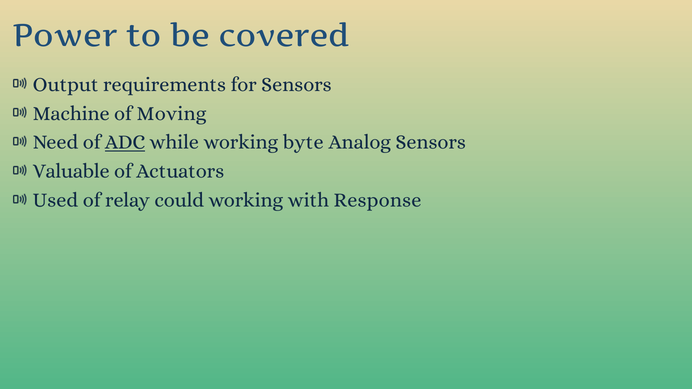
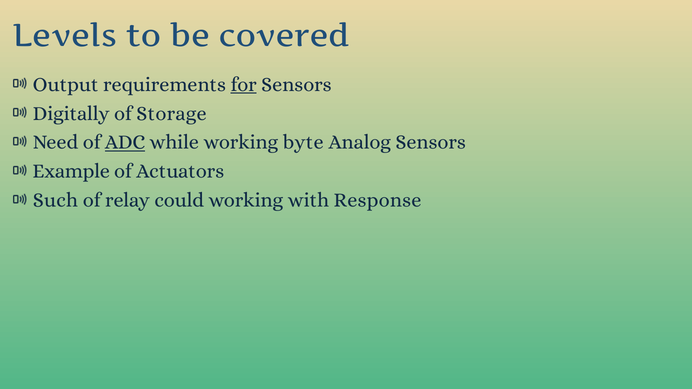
Power: Power -> Levels (65, 36)
for underline: none -> present (244, 84)
Machine: Machine -> Digitally (71, 113)
Moving: Moving -> Storage (171, 113)
Valuable: Valuable -> Example (71, 171)
Used: Used -> Such (55, 200)
